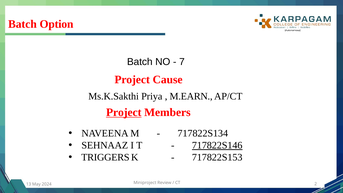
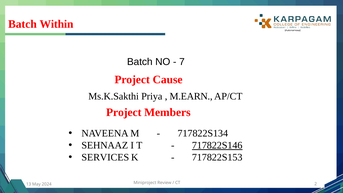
Option: Option -> Within (56, 24)
Project underline: present -> none (124, 112)
TRIGGERS: TRIGGERS -> SERVICES (105, 157)
